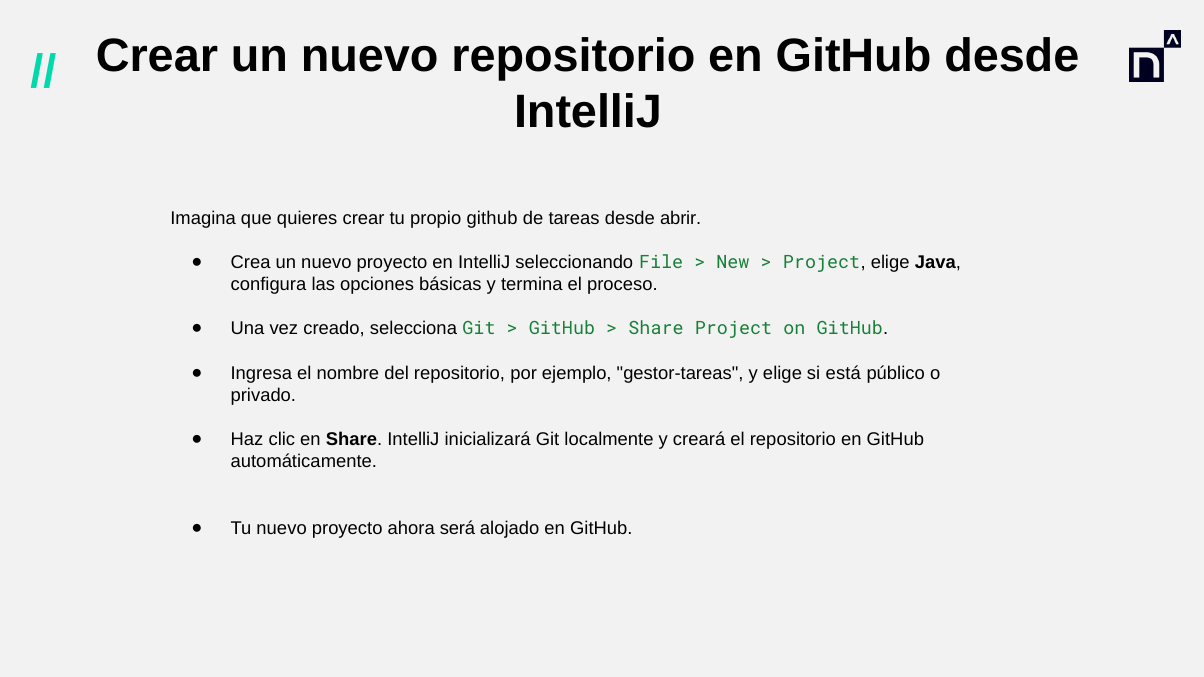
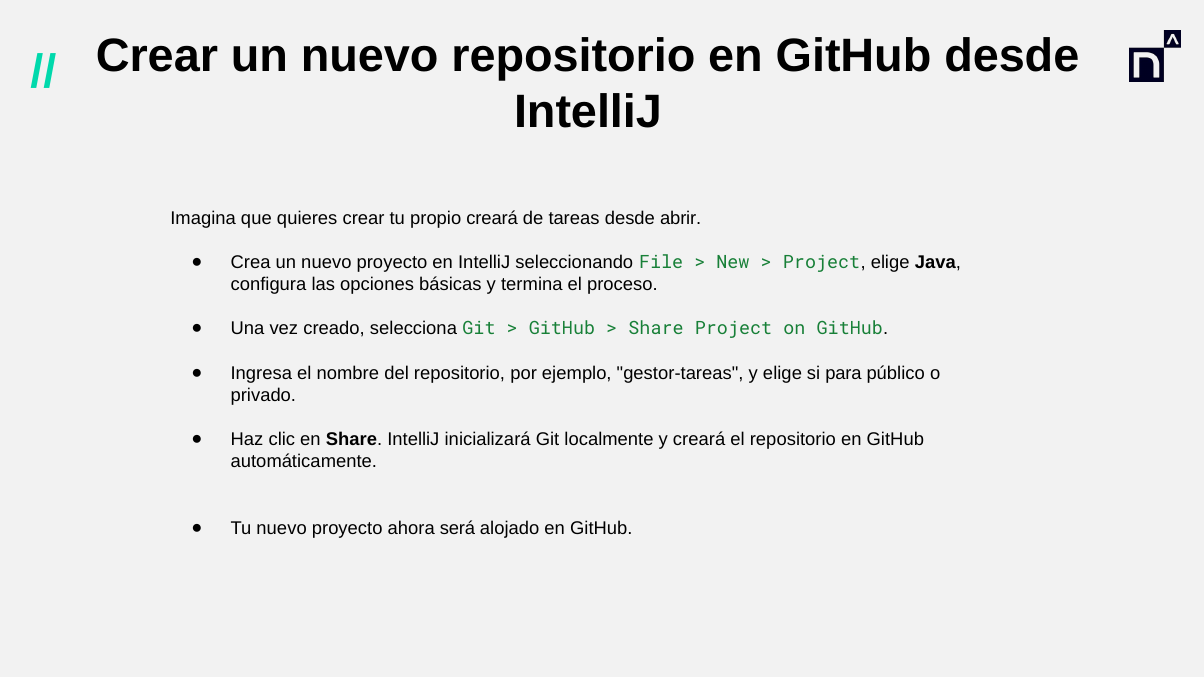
propio github: github -> creará (492, 219)
está: está -> para (843, 373)
